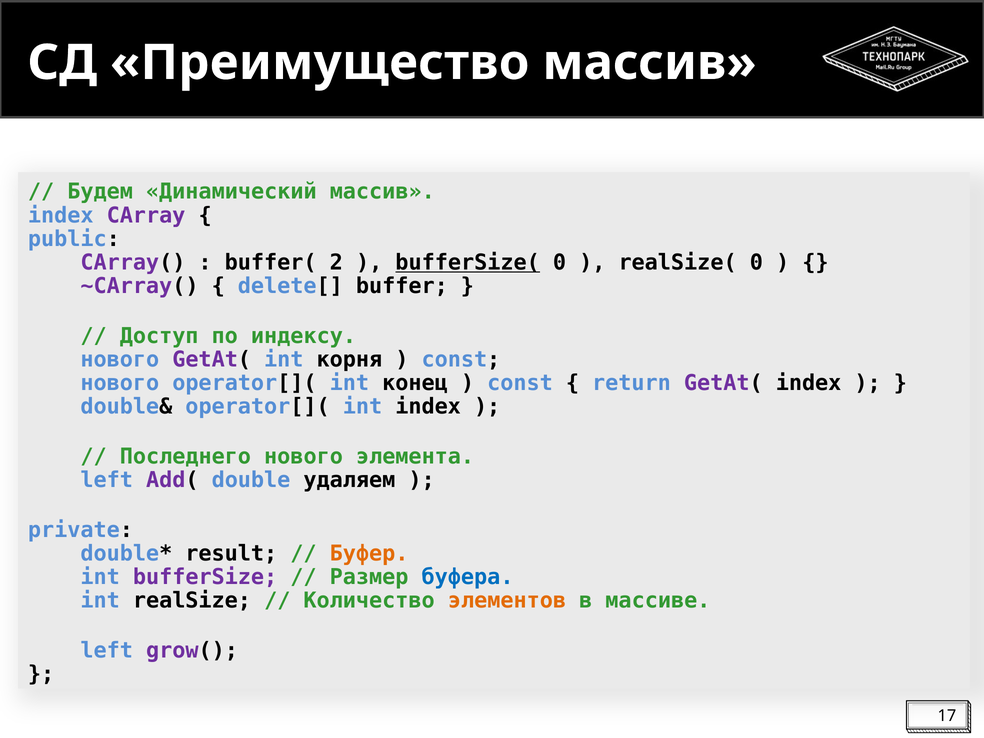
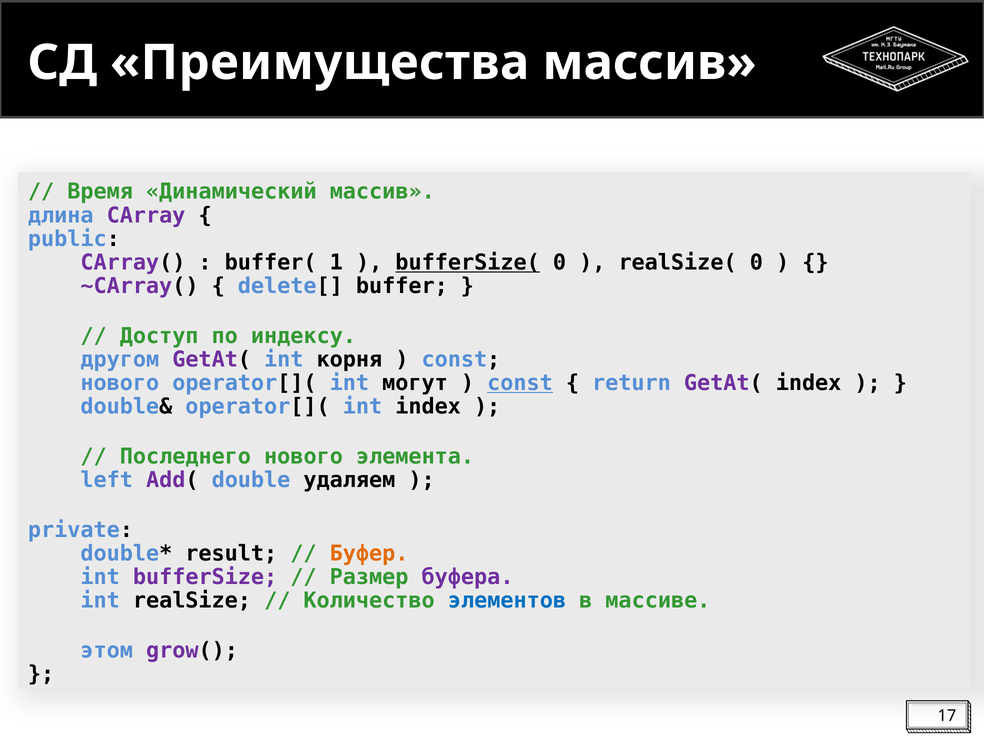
Преимущество: Преимущество -> Преимущества (320, 63)
Будем: Будем -> Время (100, 192)
index: index -> длина (61, 215)
2: 2 -> 1 (336, 263)
нового: нового -> другом (120, 360)
конец: конец -> могут (415, 383)
const underline: none -> present (520, 383)
буфера colour: blue -> purple (468, 577)
элементов colour: orange -> blue (507, 601)
left: left -> этом (107, 651)
